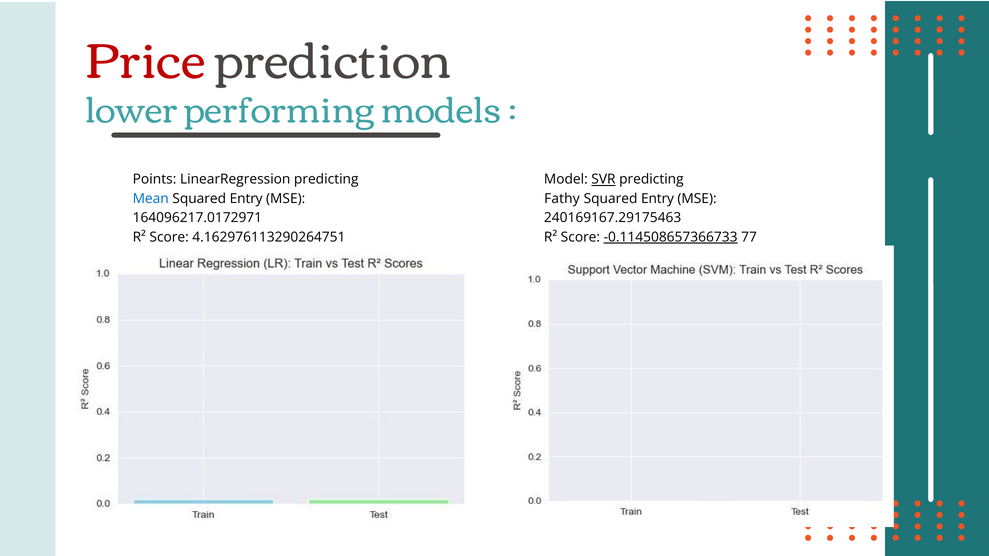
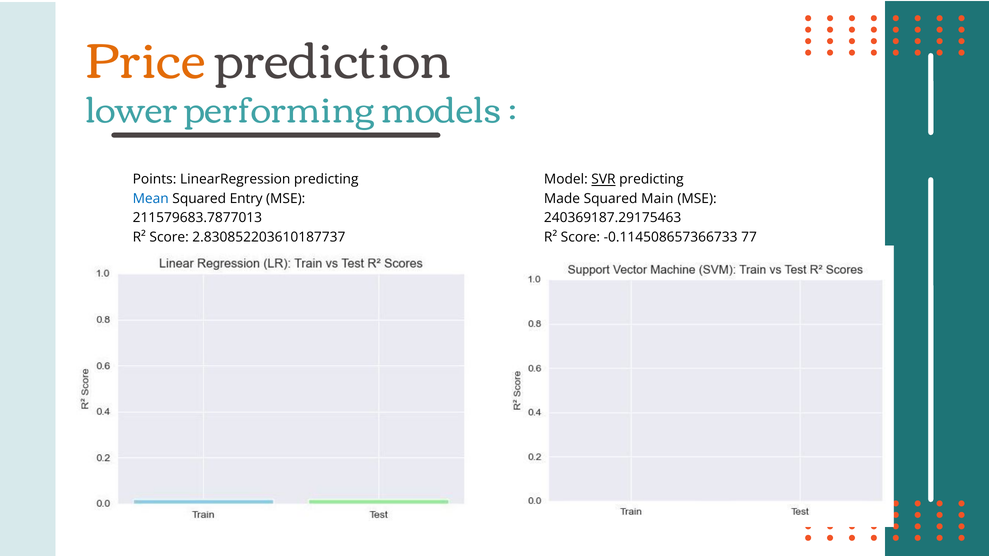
Price colour: red -> orange (145, 62)
Fathy: Fathy -> Made (562, 199)
Entry: Entry -> Main (657, 199)
164096217.0172971: 164096217.0172971 -> 211579683.7877013 (197, 218)
240169167.29175463: 240169167.29175463 -> 240369187.29175463 (613, 218)
4.162976113290264751: 4.162976113290264751 -> 2.830852203610187737 (269, 237)
-0.114508657366733 underline: present -> none (671, 237)
